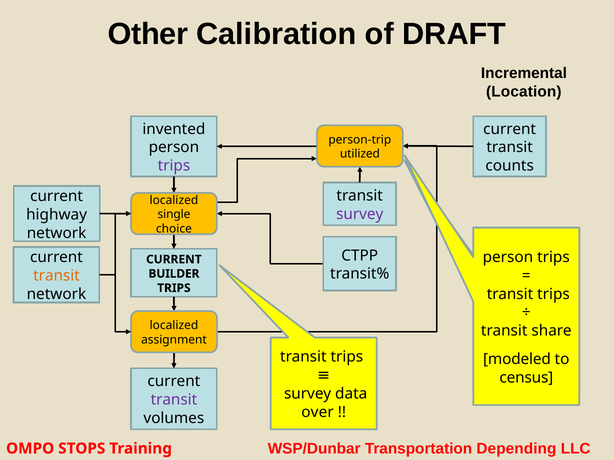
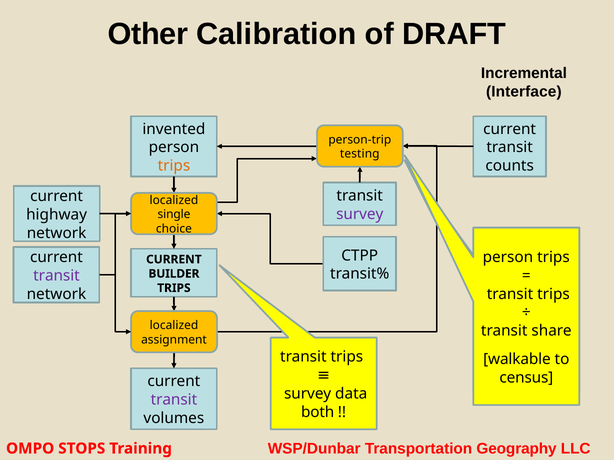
Location: Location -> Interface (524, 92)
utilized: utilized -> testing (360, 154)
trips colour: purple -> orange (174, 166)
transit colour: orange -> purple (56, 276)
modeled: modeled -> walkable (517, 360)
over: over -> both (318, 413)
Depending: Depending -> Geography (517, 449)
